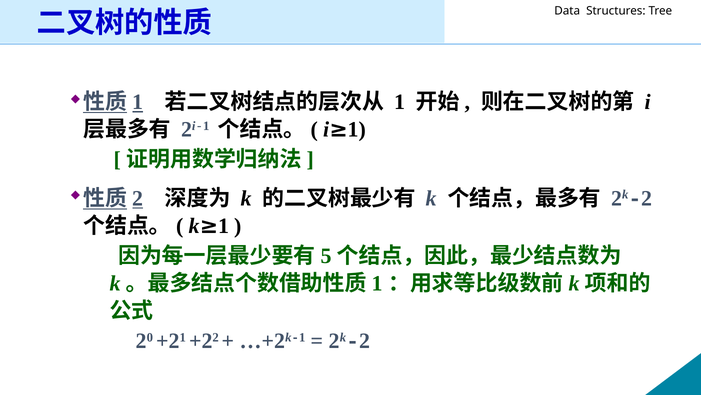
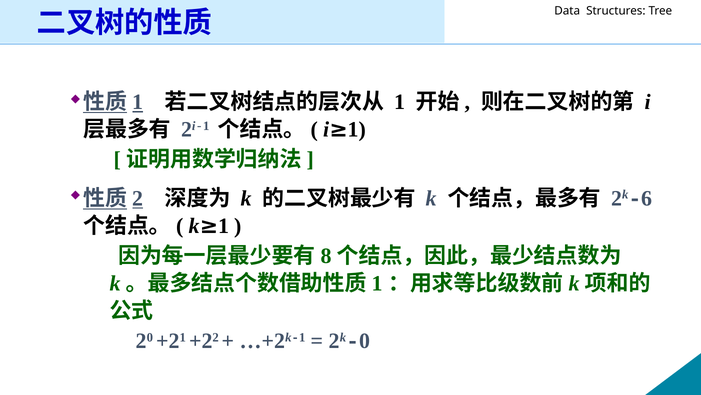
2: 2 -> 6 (647, 198)
5: 5 -> 8 (326, 255)
2: 2 -> 0 (365, 340)
